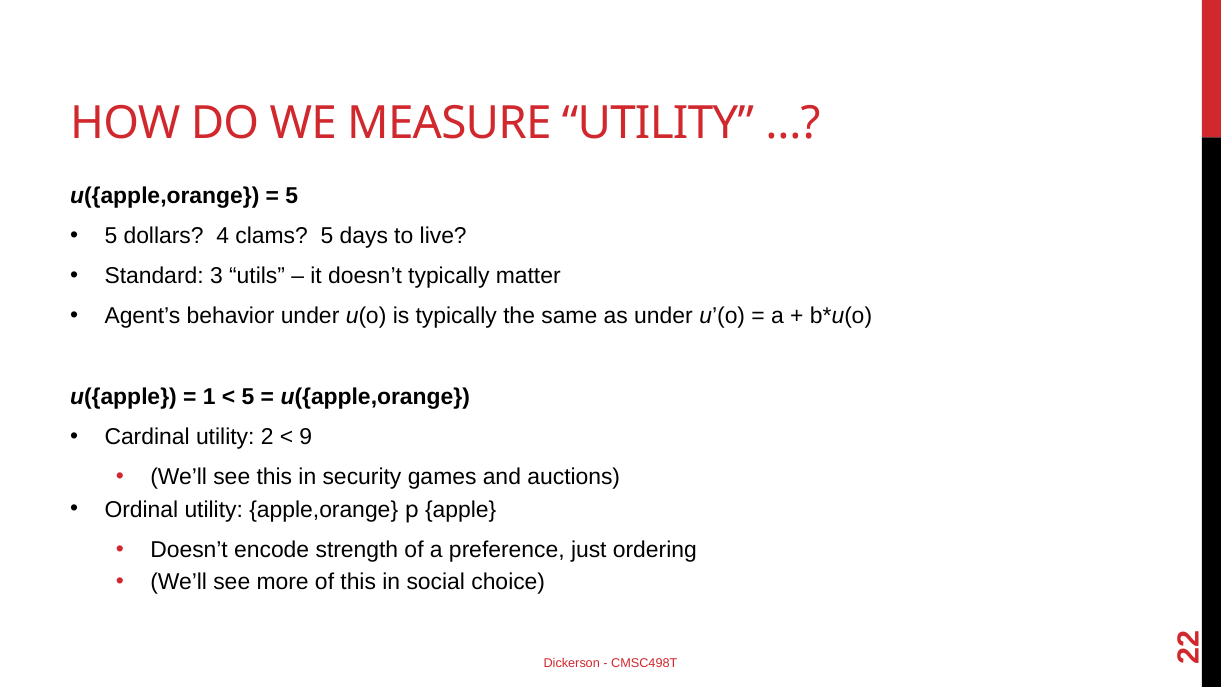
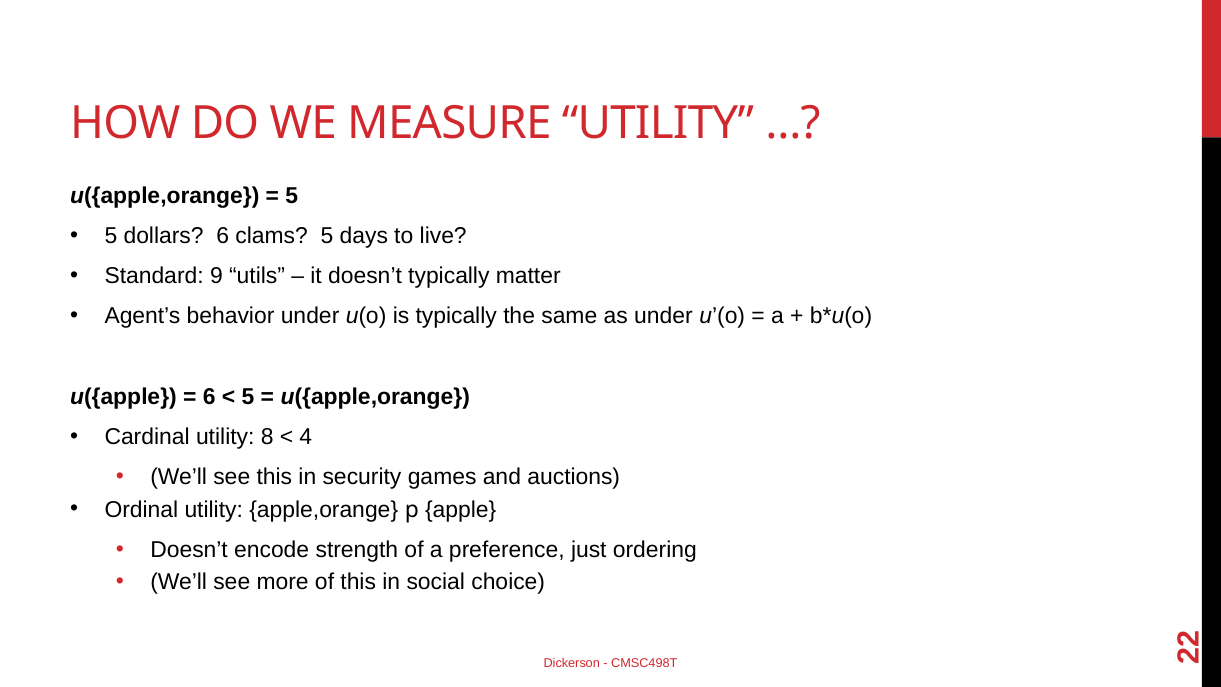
dollars 4: 4 -> 6 (223, 236)
3: 3 -> 9 (216, 276)
1: 1 -> 6 (209, 396)
utility 2: 2 -> 8 (267, 437)
9: 9 -> 4 (306, 437)
